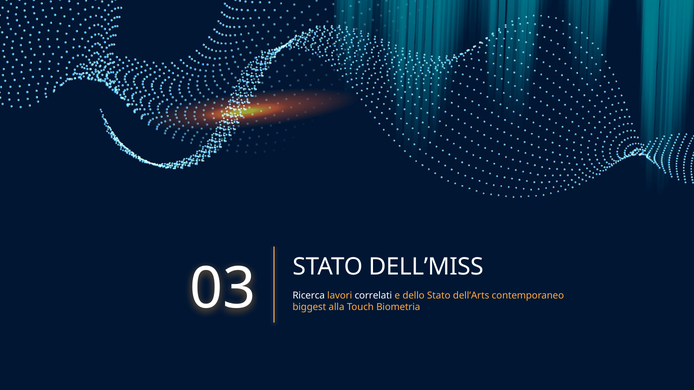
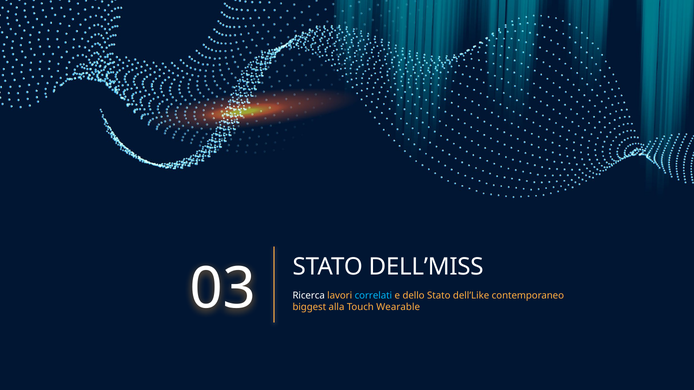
correlati colour: white -> light blue (373, 296)
dell’Arts: dell’Arts -> dell’Like (471, 296)
Biometria: Biometria -> Wearable (398, 307)
